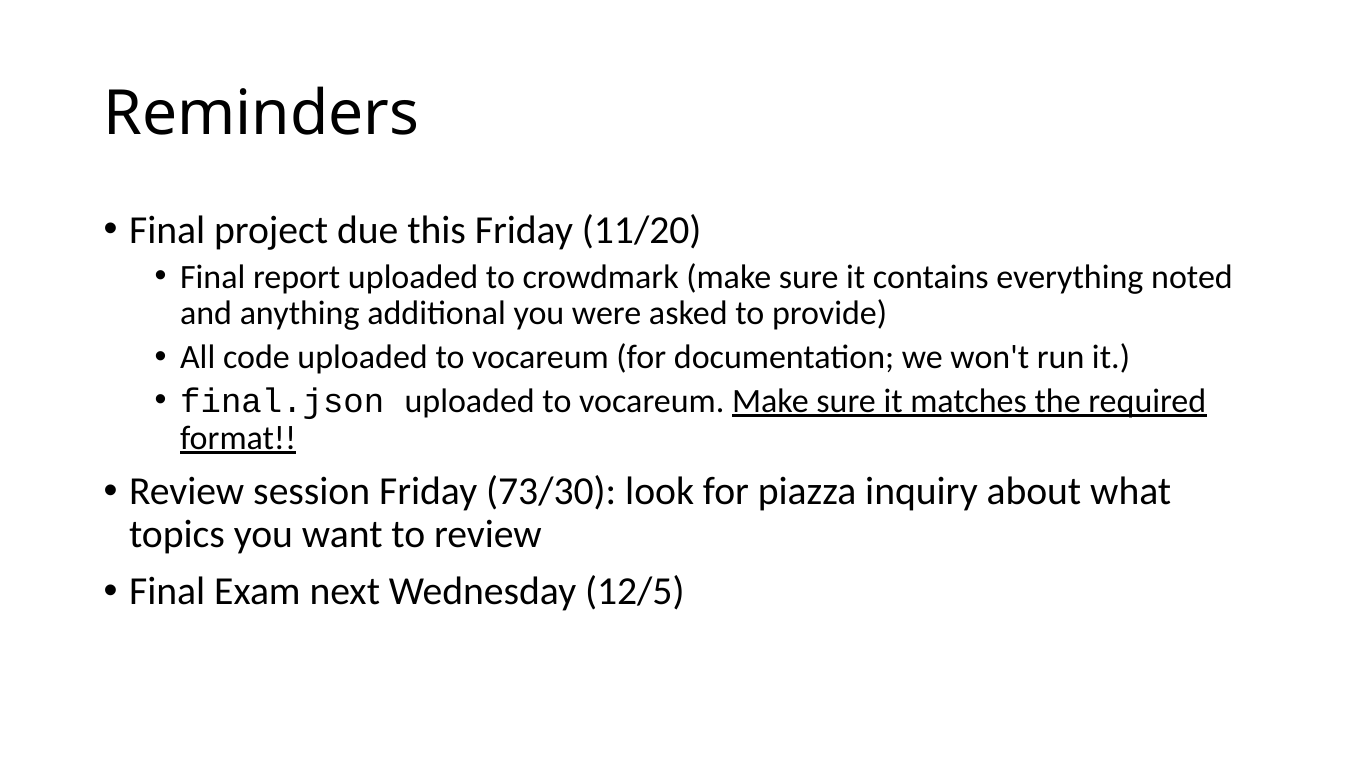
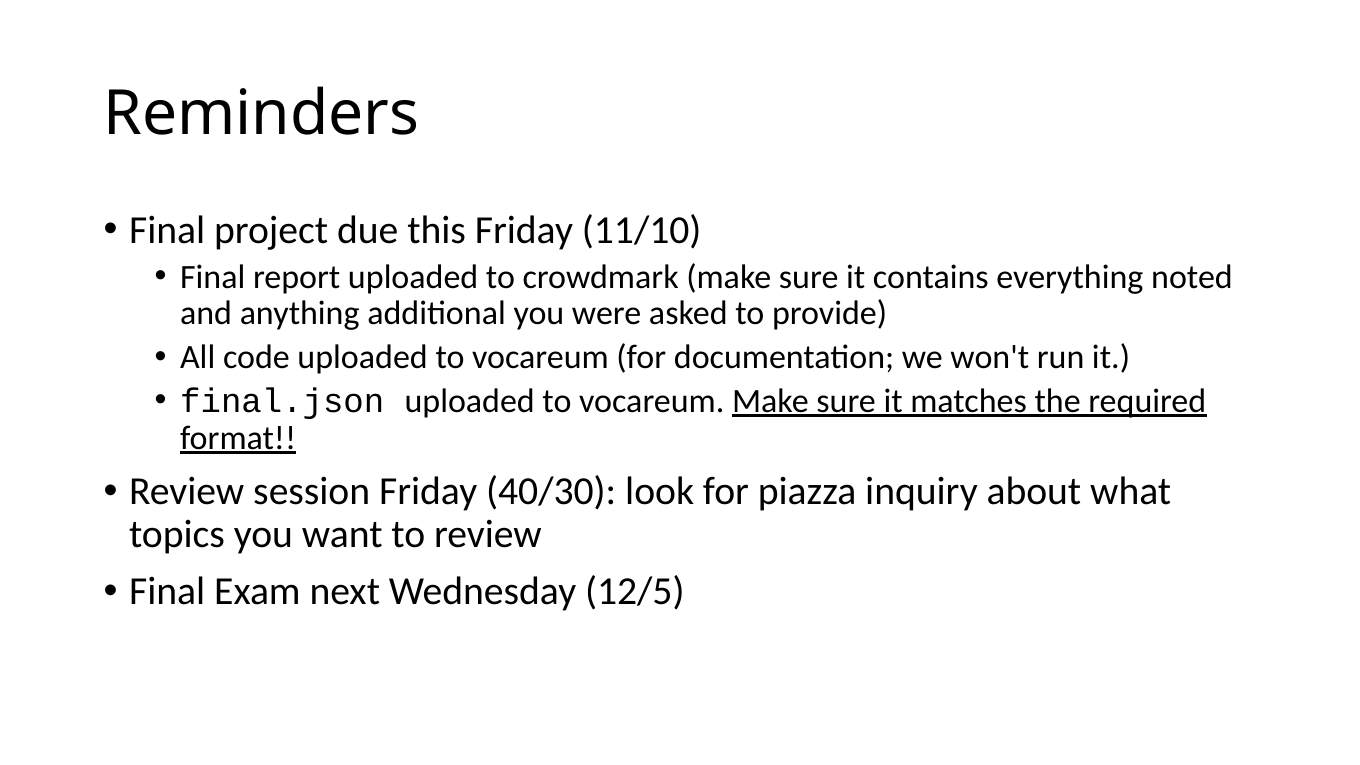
11/20: 11/20 -> 11/10 (642, 230)
73/30: 73/30 -> 40/30 (551, 492)
